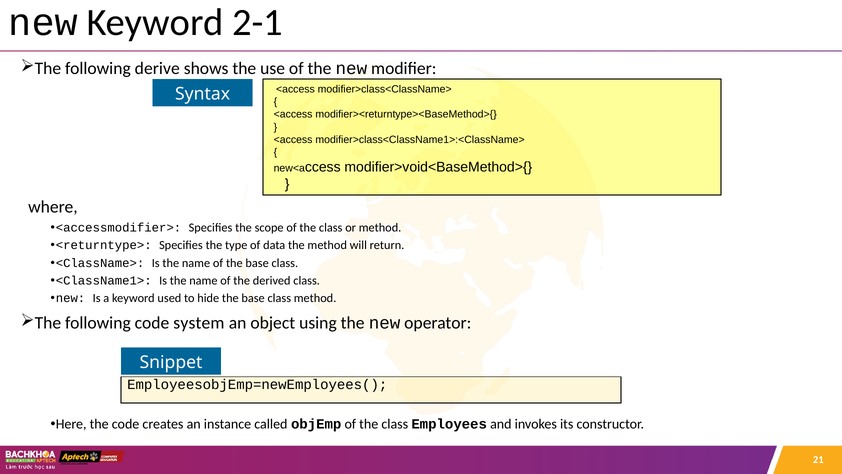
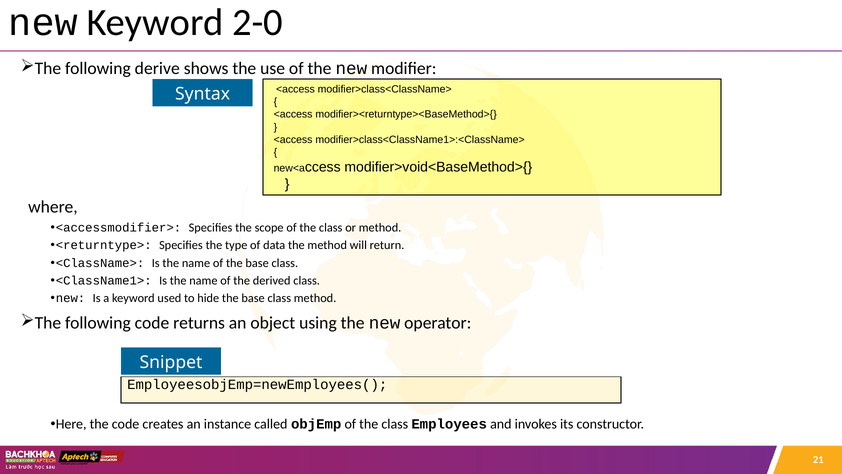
2-1: 2-1 -> 2-0 (257, 23)
system: system -> returns (199, 323)
